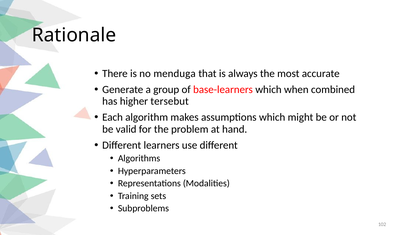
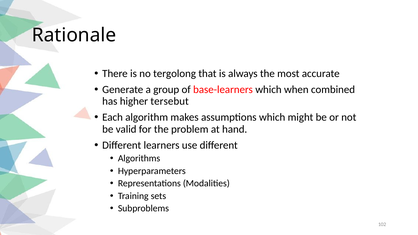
menduga: menduga -> tergolong (175, 73)
